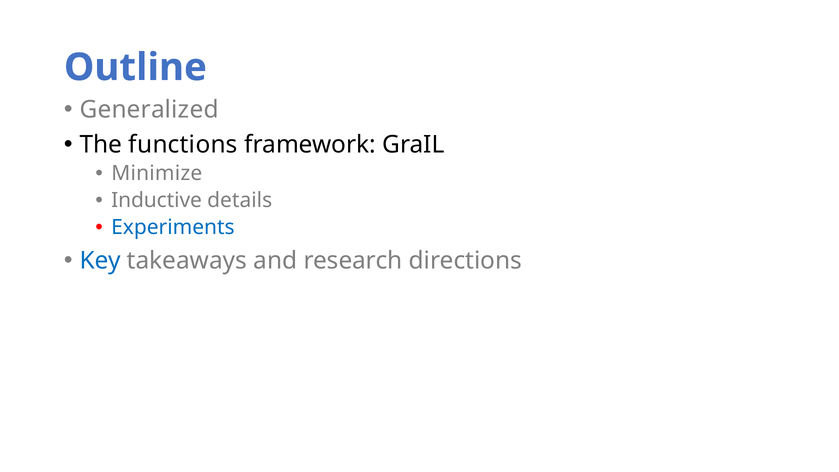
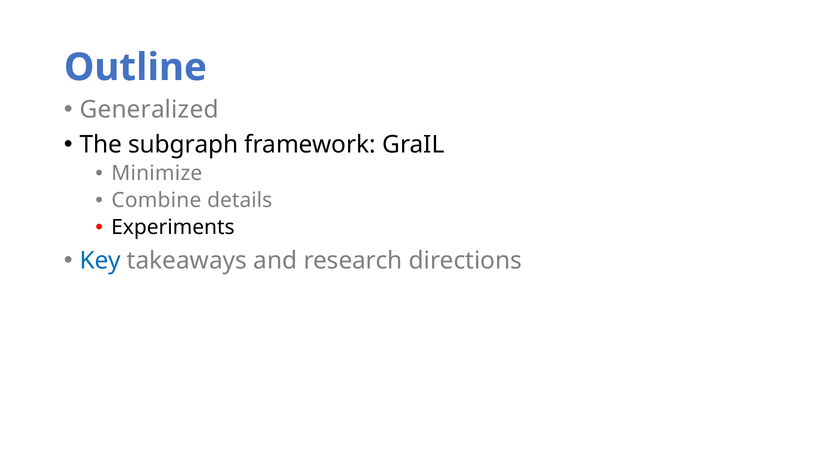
functions: functions -> subgraph (183, 145)
Inductive: Inductive -> Combine (156, 201)
Experiments colour: blue -> black (173, 228)
